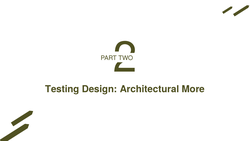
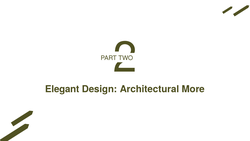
Testing: Testing -> Elegant (62, 89)
